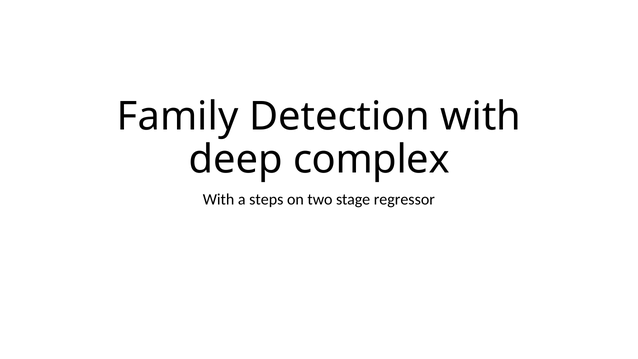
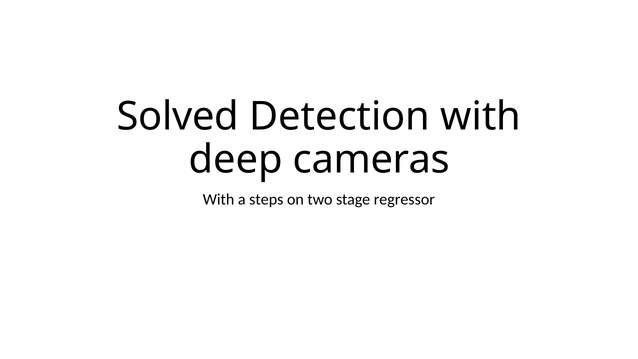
Family: Family -> Solved (178, 116)
complex: complex -> cameras (371, 159)
